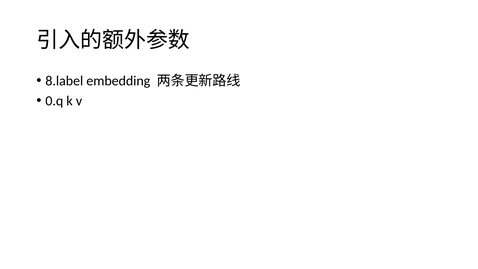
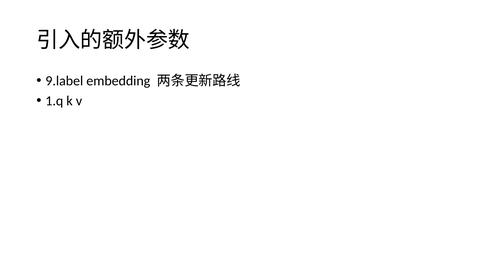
8.label: 8.label -> 9.label (64, 81)
0.q: 0.q -> 1.q (54, 101)
